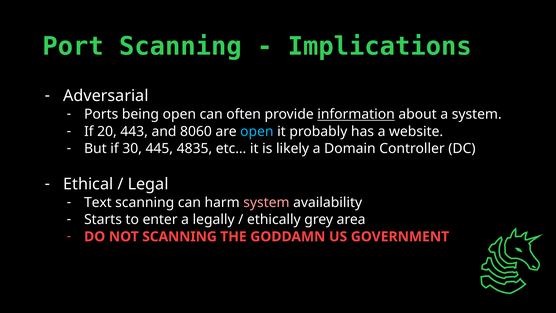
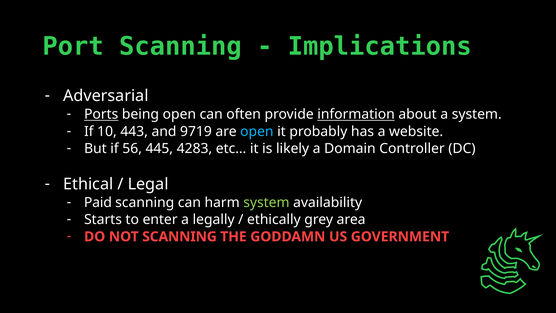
Ports underline: none -> present (101, 114)
20: 20 -> 10 (107, 131)
8060: 8060 -> 9719 (196, 131)
30: 30 -> 56 (132, 148)
4835: 4835 -> 4283 (194, 148)
Text: Text -> Paid (98, 202)
system colour: pink -> light green (266, 202)
